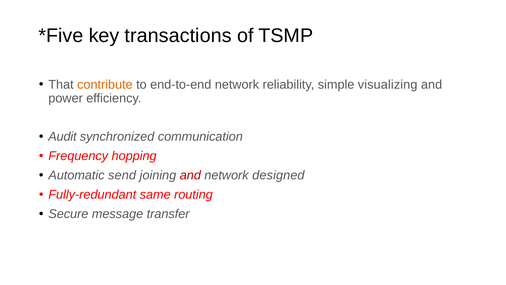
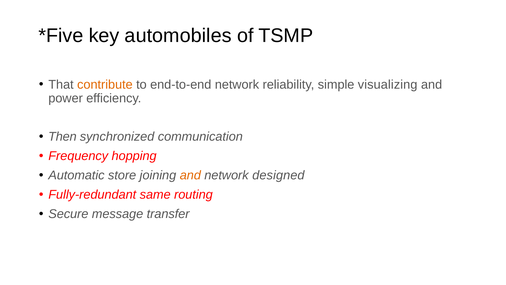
transactions: transactions -> automobiles (178, 35)
Audit: Audit -> Then (62, 137)
send: send -> store (122, 175)
and colour: red -> orange (190, 175)
